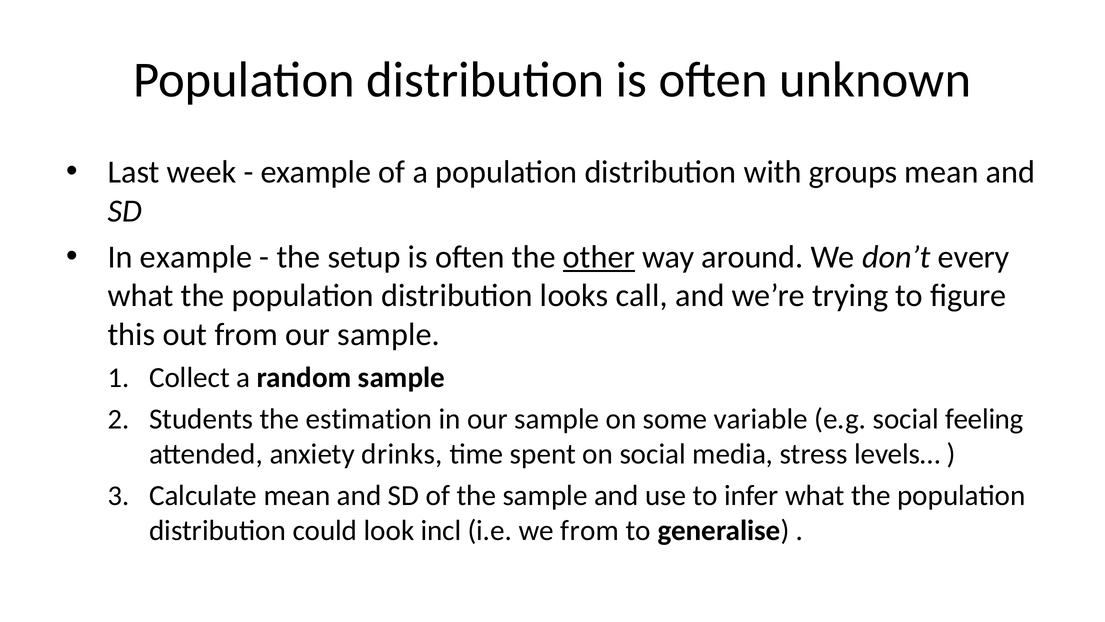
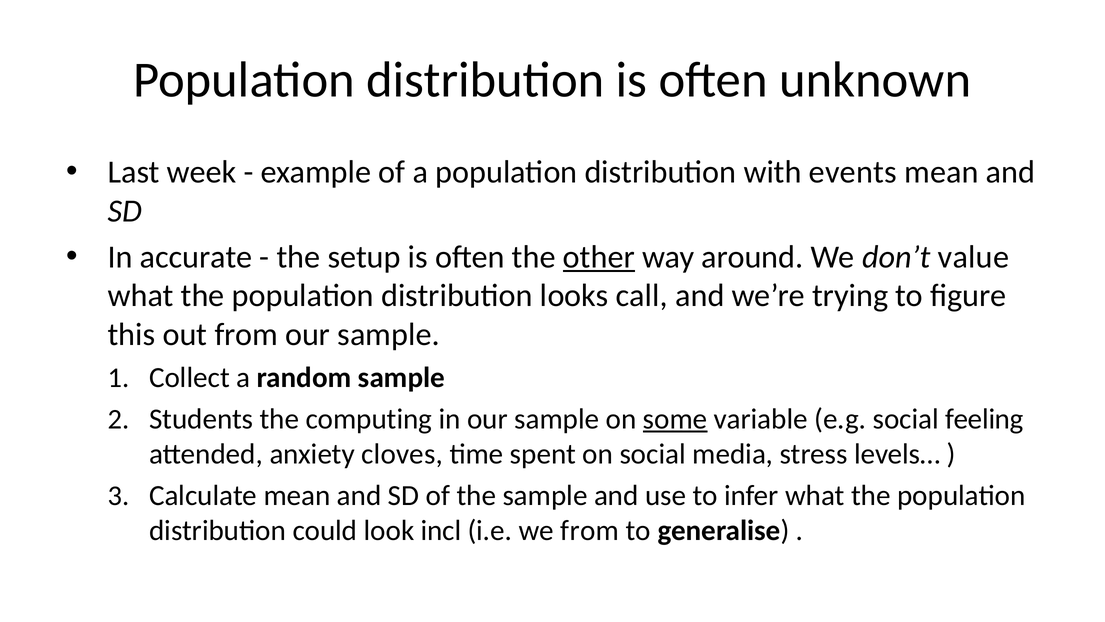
groups: groups -> events (853, 172)
In example: example -> accurate (196, 257)
every: every -> value (973, 257)
estimation: estimation -> computing (369, 419)
some underline: none -> present (675, 419)
drinks: drinks -> cloves (402, 454)
